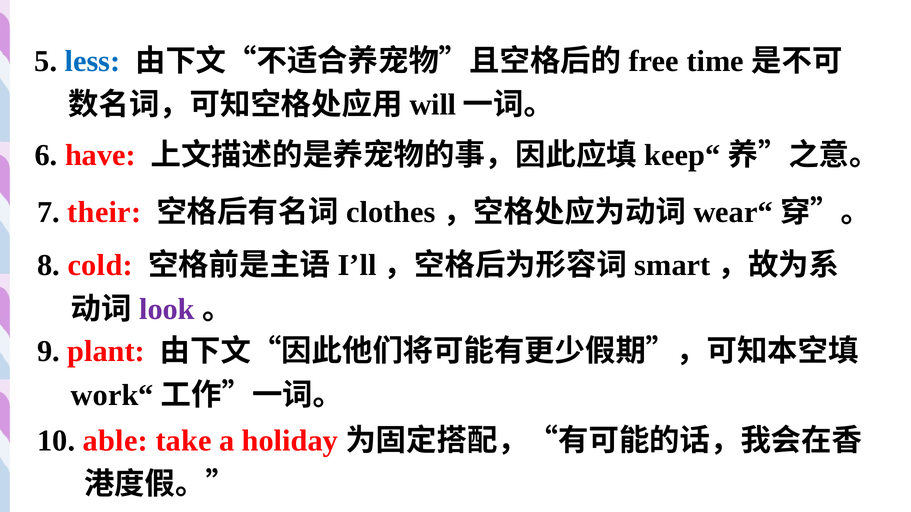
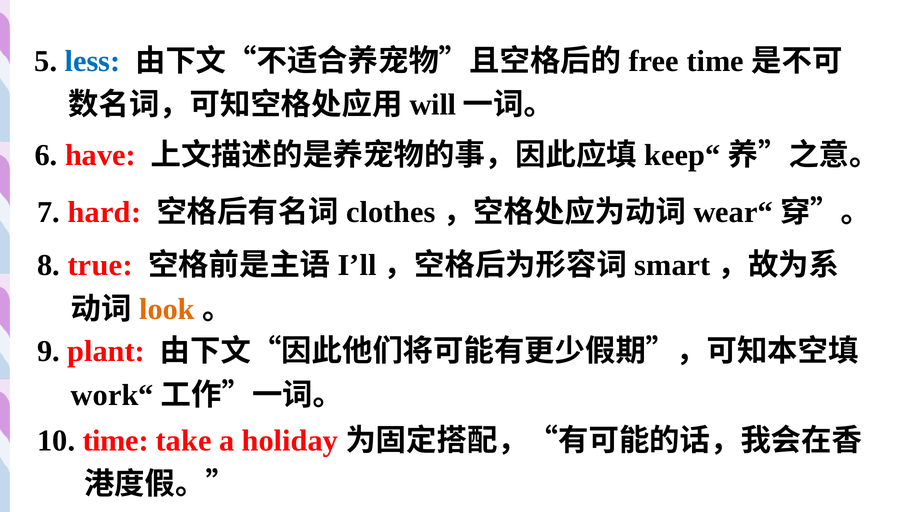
their: their -> hard (104, 212)
cold: cold -> true (100, 266)
look colour: purple -> orange (167, 309)
10 able: able -> time (116, 441)
